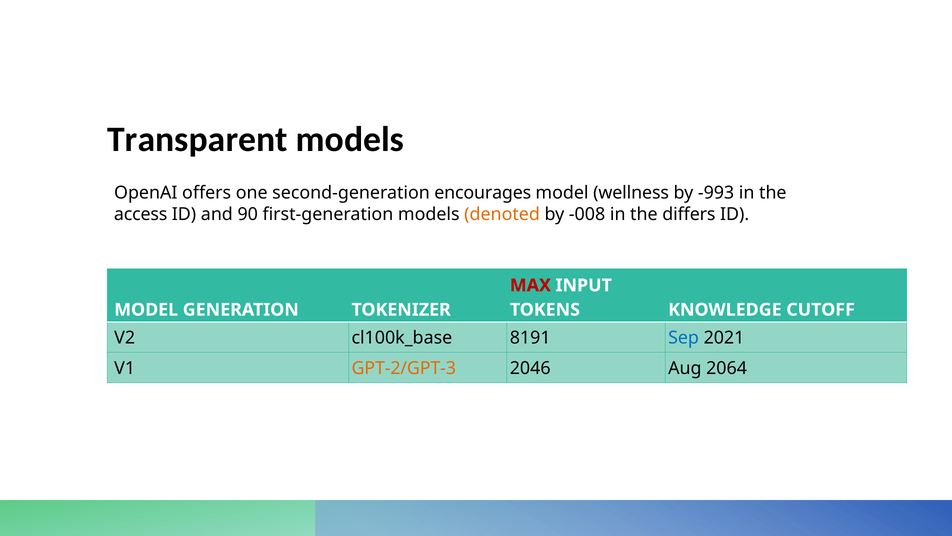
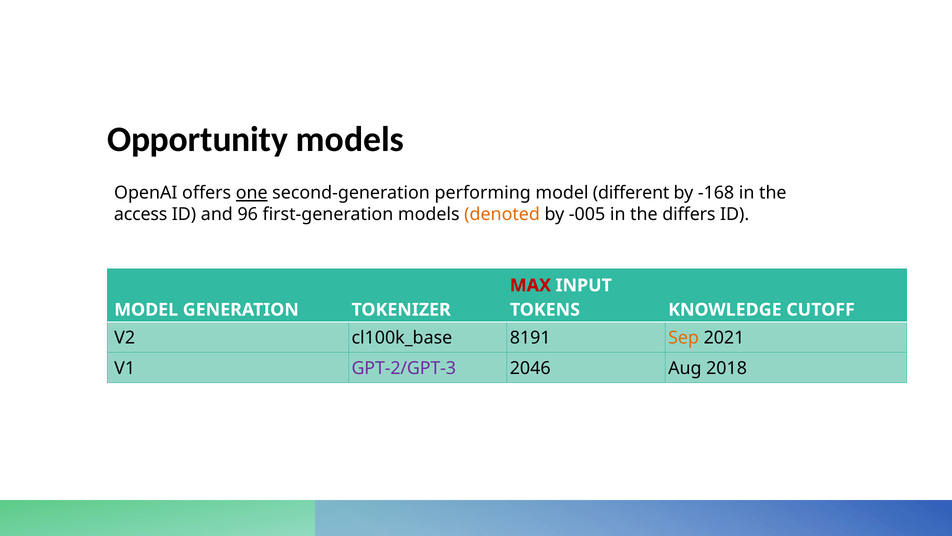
Transparent: Transparent -> Opportunity (198, 140)
one underline: none -> present (252, 193)
encourages: encourages -> performing (483, 193)
wellness: wellness -> different (631, 193)
-993: -993 -> -168 (716, 193)
90: 90 -> 96 (248, 214)
-008: -008 -> -005 (587, 214)
Sep colour: blue -> orange (684, 338)
GPT-2/GPT-3 colour: orange -> purple (404, 368)
2064: 2064 -> 2018 (727, 368)
